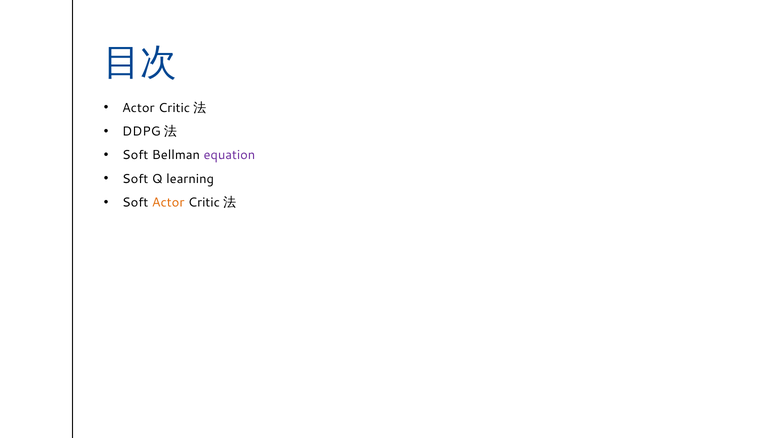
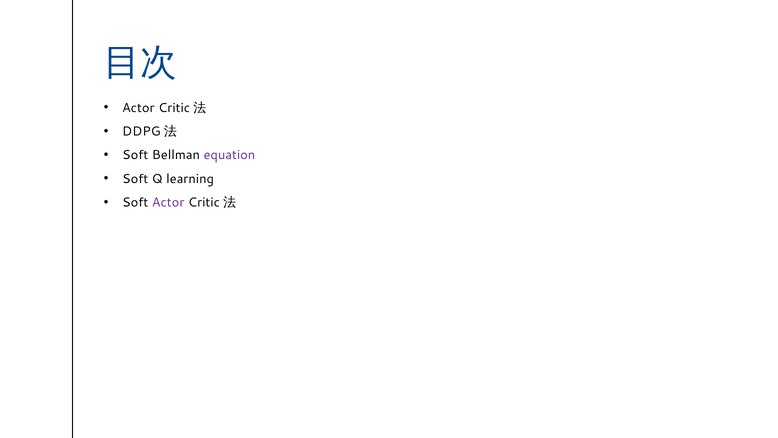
Actor colour: orange -> purple (168, 202)
